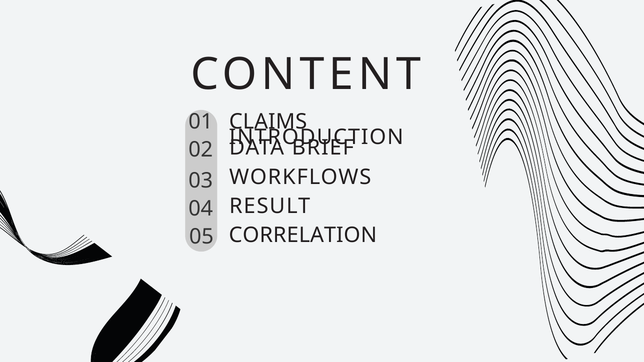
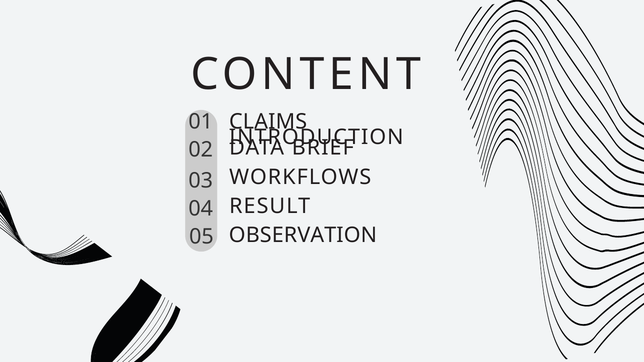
CORRELATION: CORRELATION -> OBSERVATION (303, 236)
